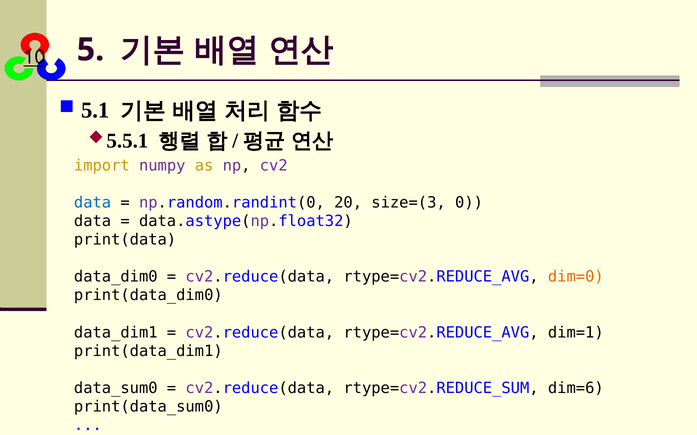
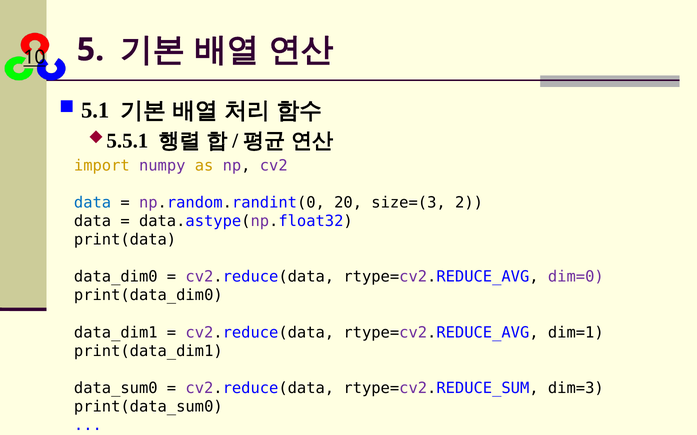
0: 0 -> 2 (469, 203)
dim=0 colour: orange -> purple (576, 277)
dim=6: dim=6 -> dim=3 (576, 389)
